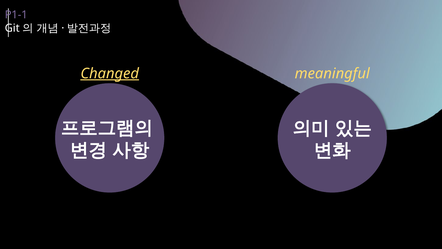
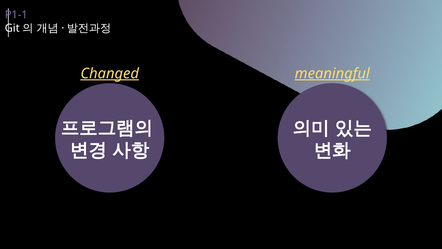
meaningful underline: none -> present (332, 73)
